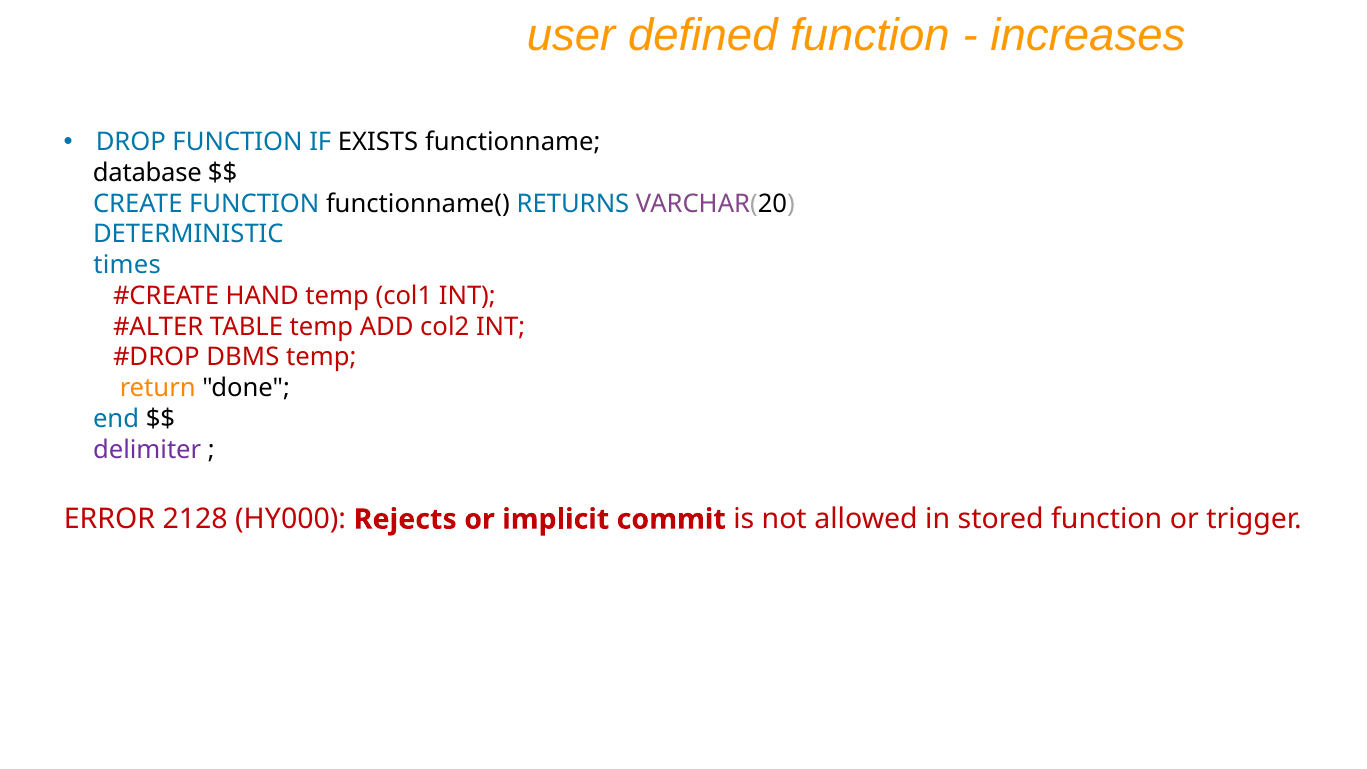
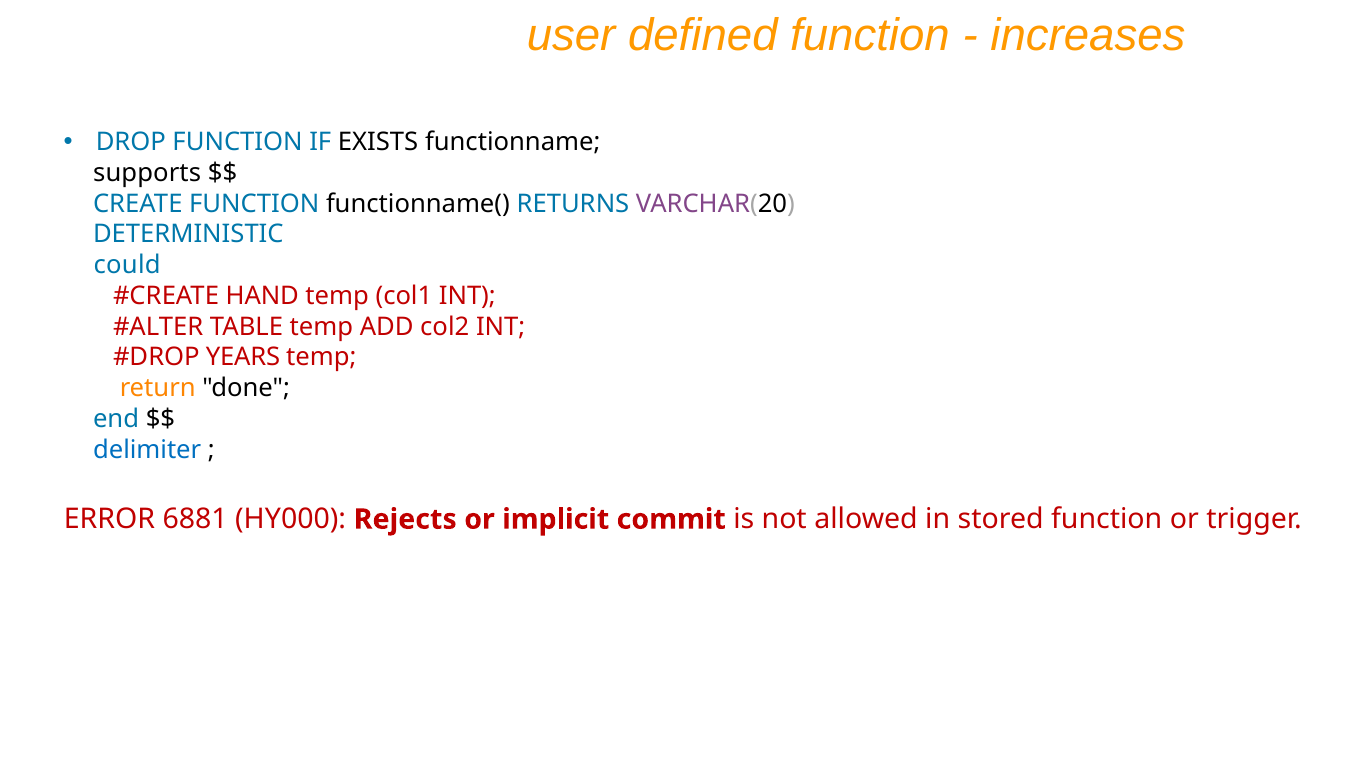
database: database -> supports (147, 173)
times: times -> could (127, 265)
DBMS: DBMS -> YEARS (243, 357)
delimiter colour: purple -> blue (147, 450)
2128: 2128 -> 6881 (195, 519)
